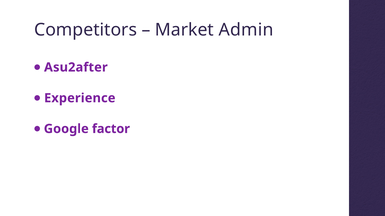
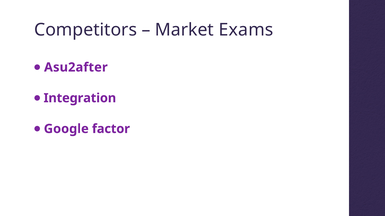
Admin: Admin -> Exams (246, 30)
Experience: Experience -> Integration (80, 98)
